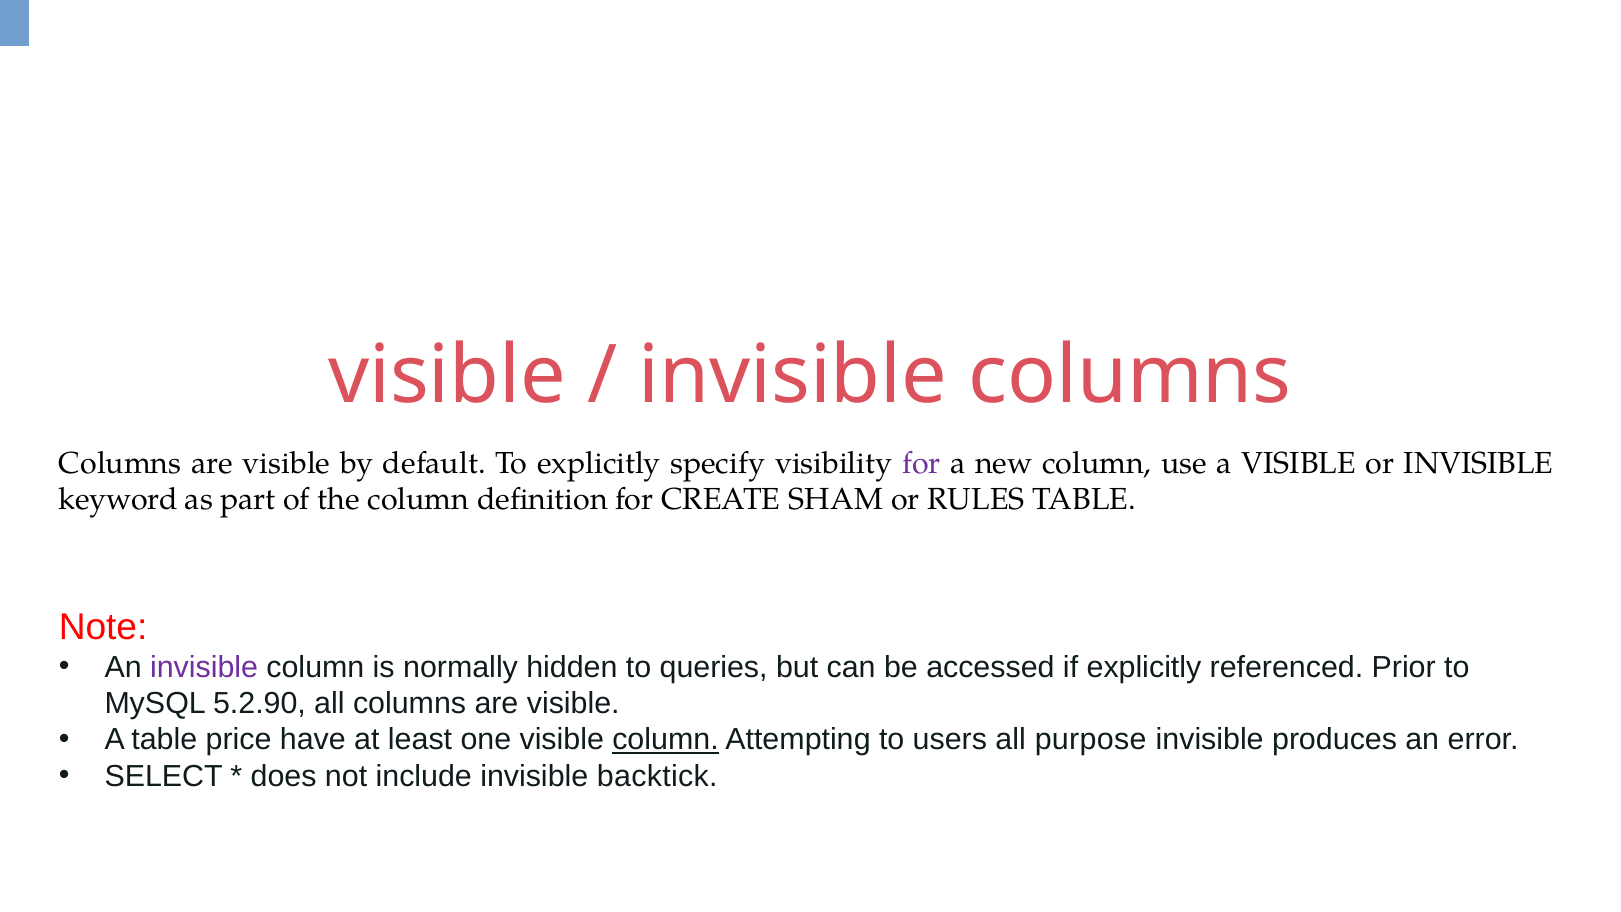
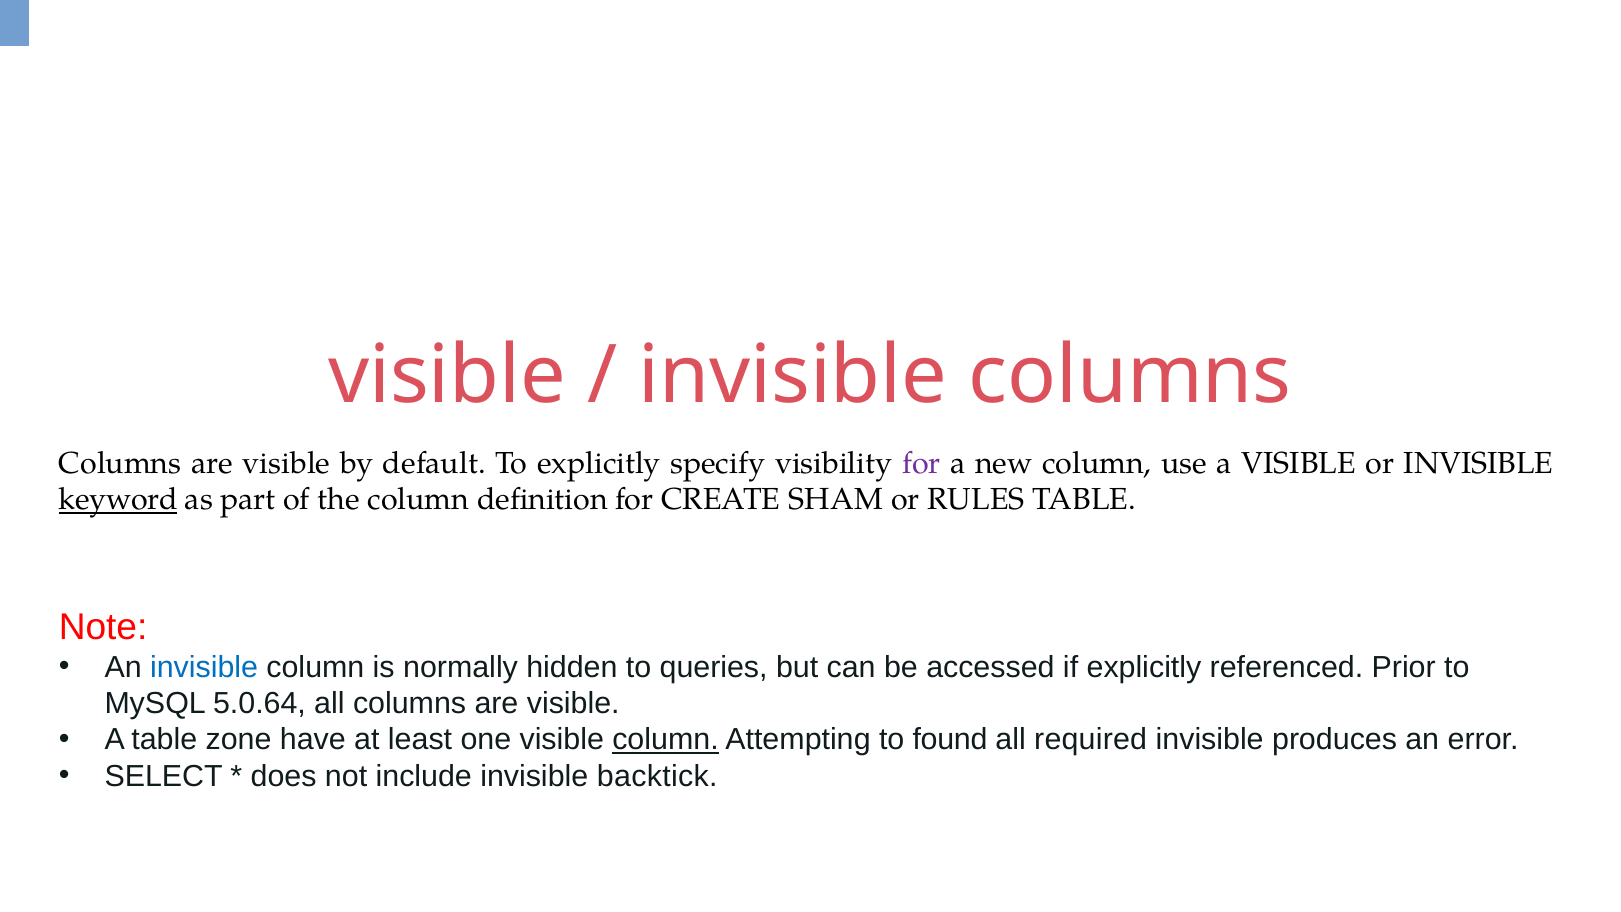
keyword underline: none -> present (118, 500)
invisible colour: purple -> blue (204, 667)
5.2.90: 5.2.90 -> 5.0.64 (259, 703)
price: price -> zone (239, 740)
users: users -> found (950, 740)
purpose: purpose -> required (1091, 740)
